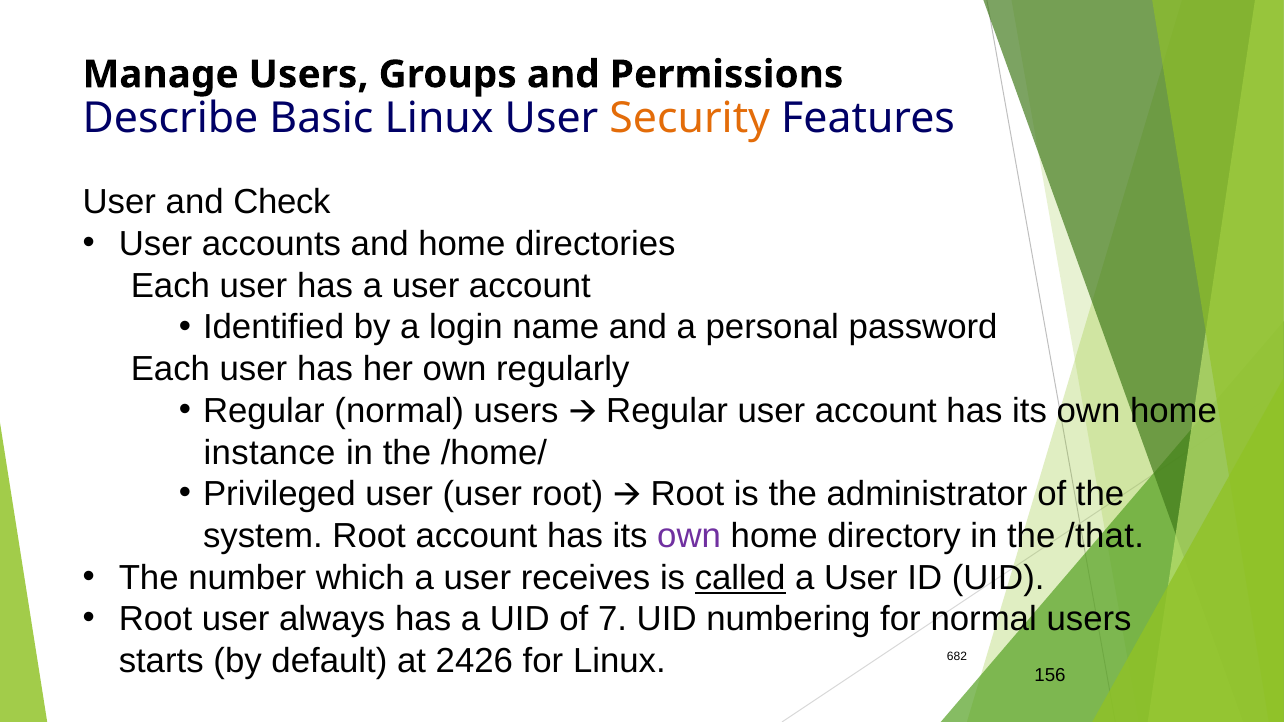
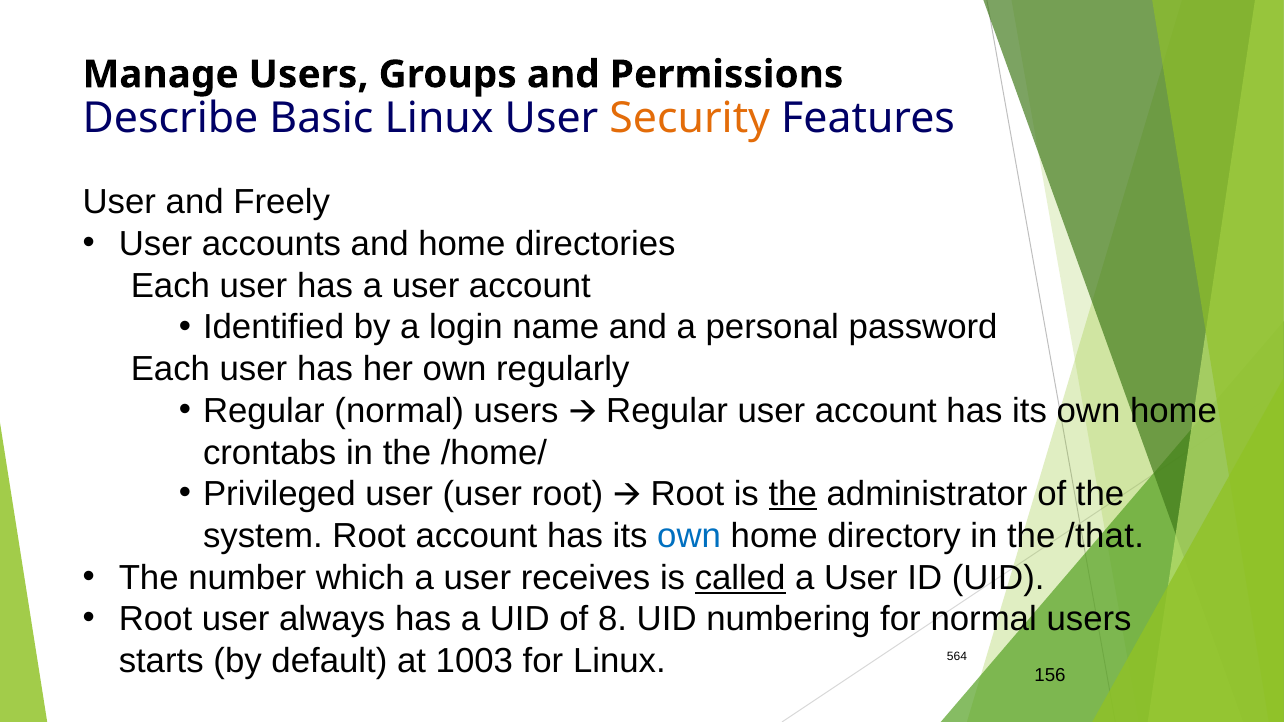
Check: Check -> Freely (282, 202)
instance: instance -> crontabs (270, 453)
the underline: none -> present (793, 494)
own colour: purple -> blue (689, 536)
7: 7 -> 8 (613, 620)
2426: 2426 -> 1003 (474, 661)
682: 682 -> 564 (957, 656)
